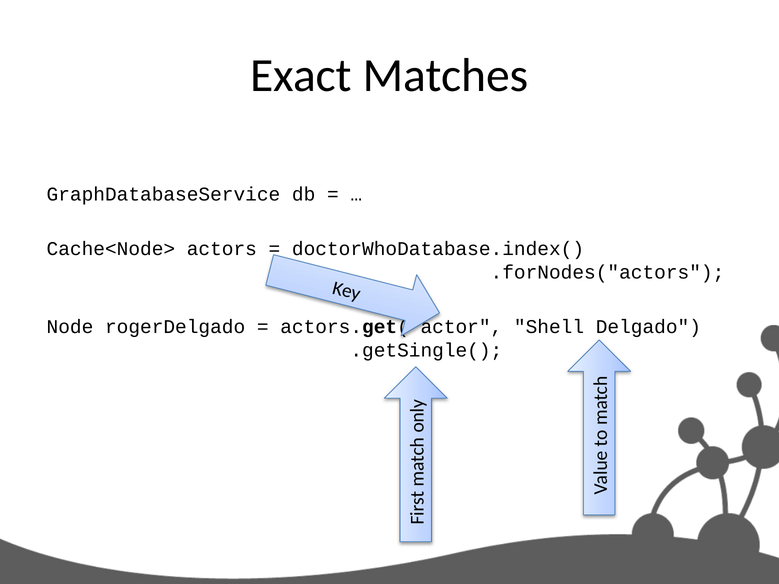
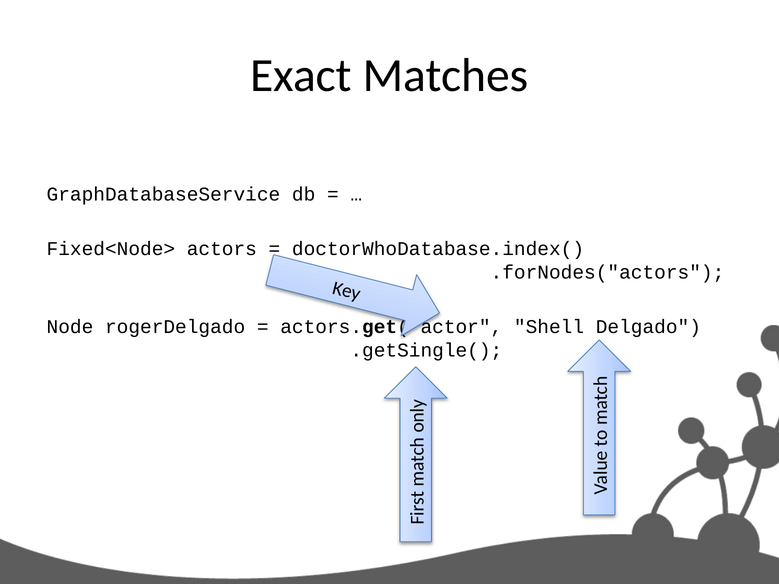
Cache<Node>: Cache<Node> -> Fixed<Node> (111, 249)
